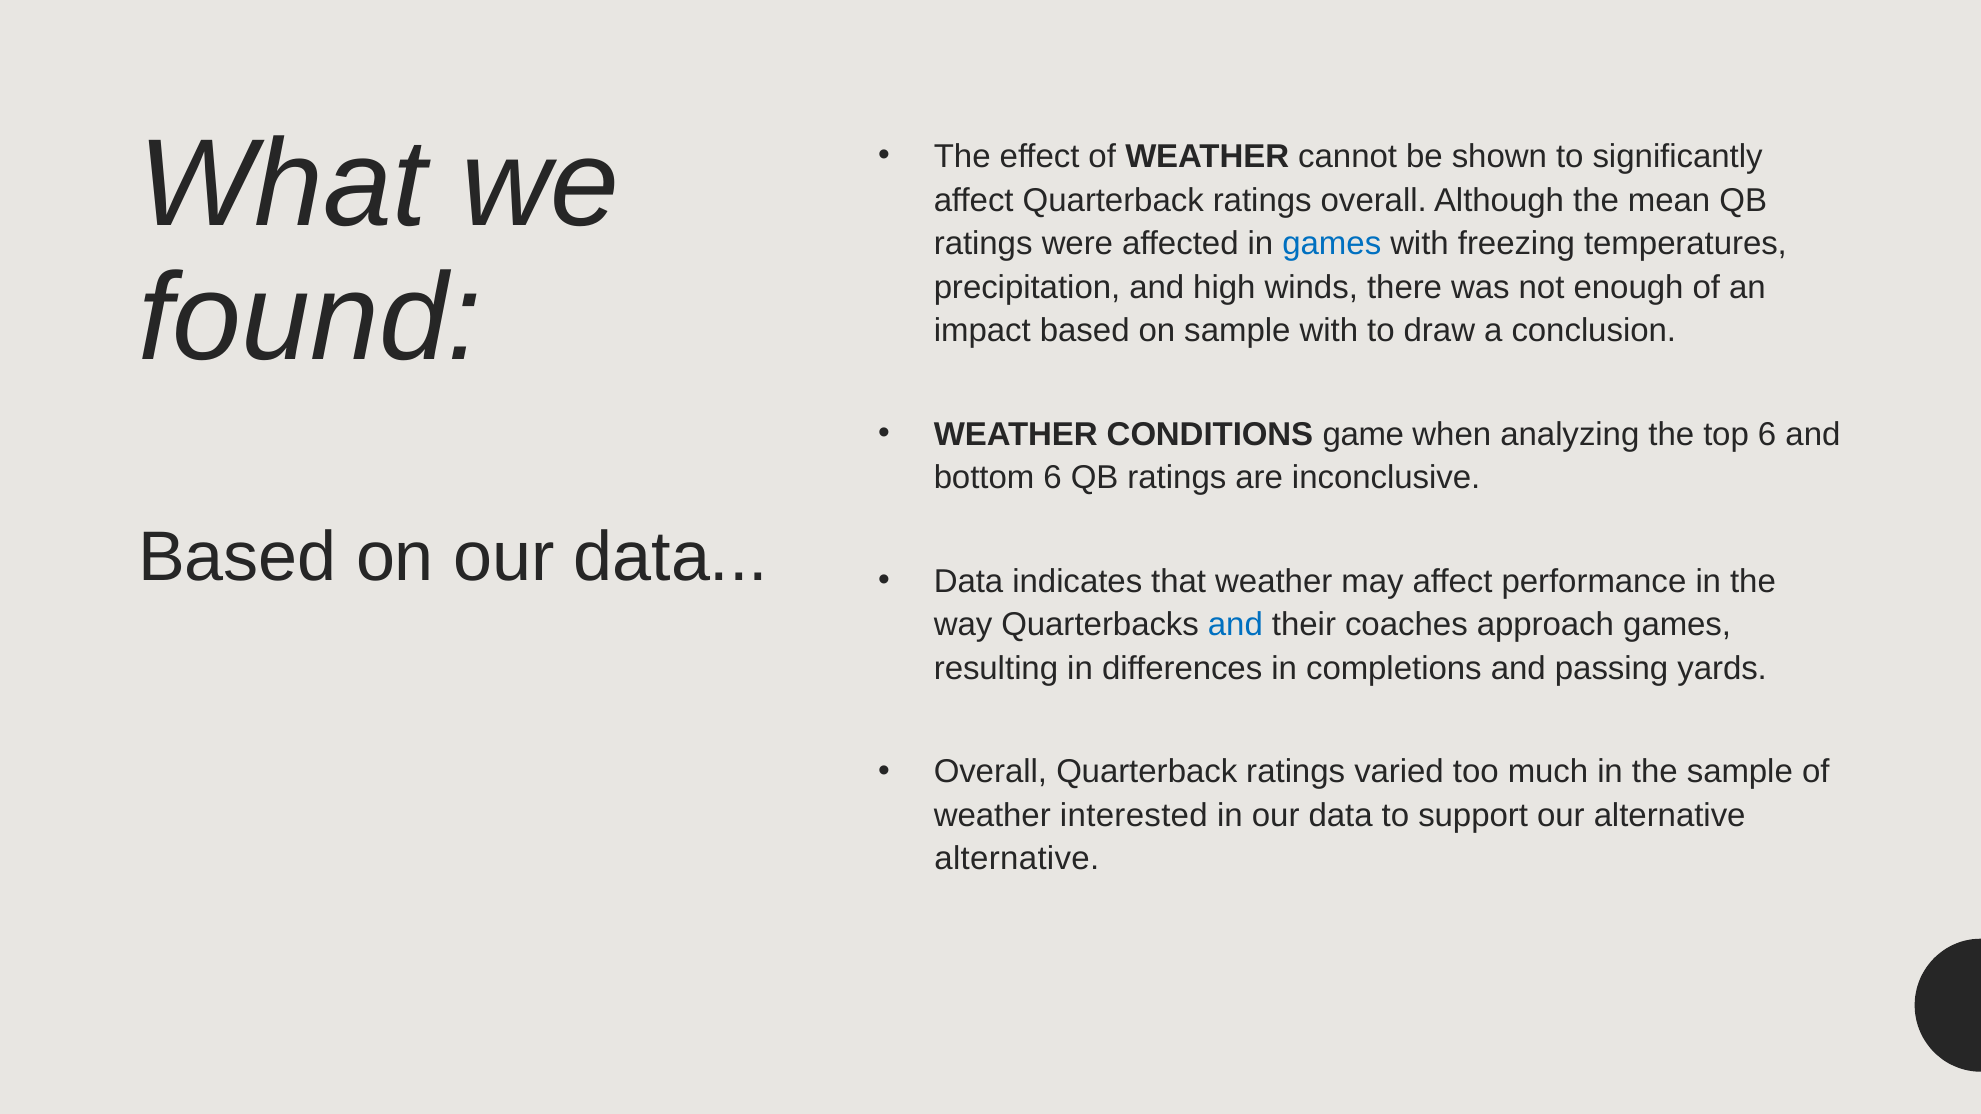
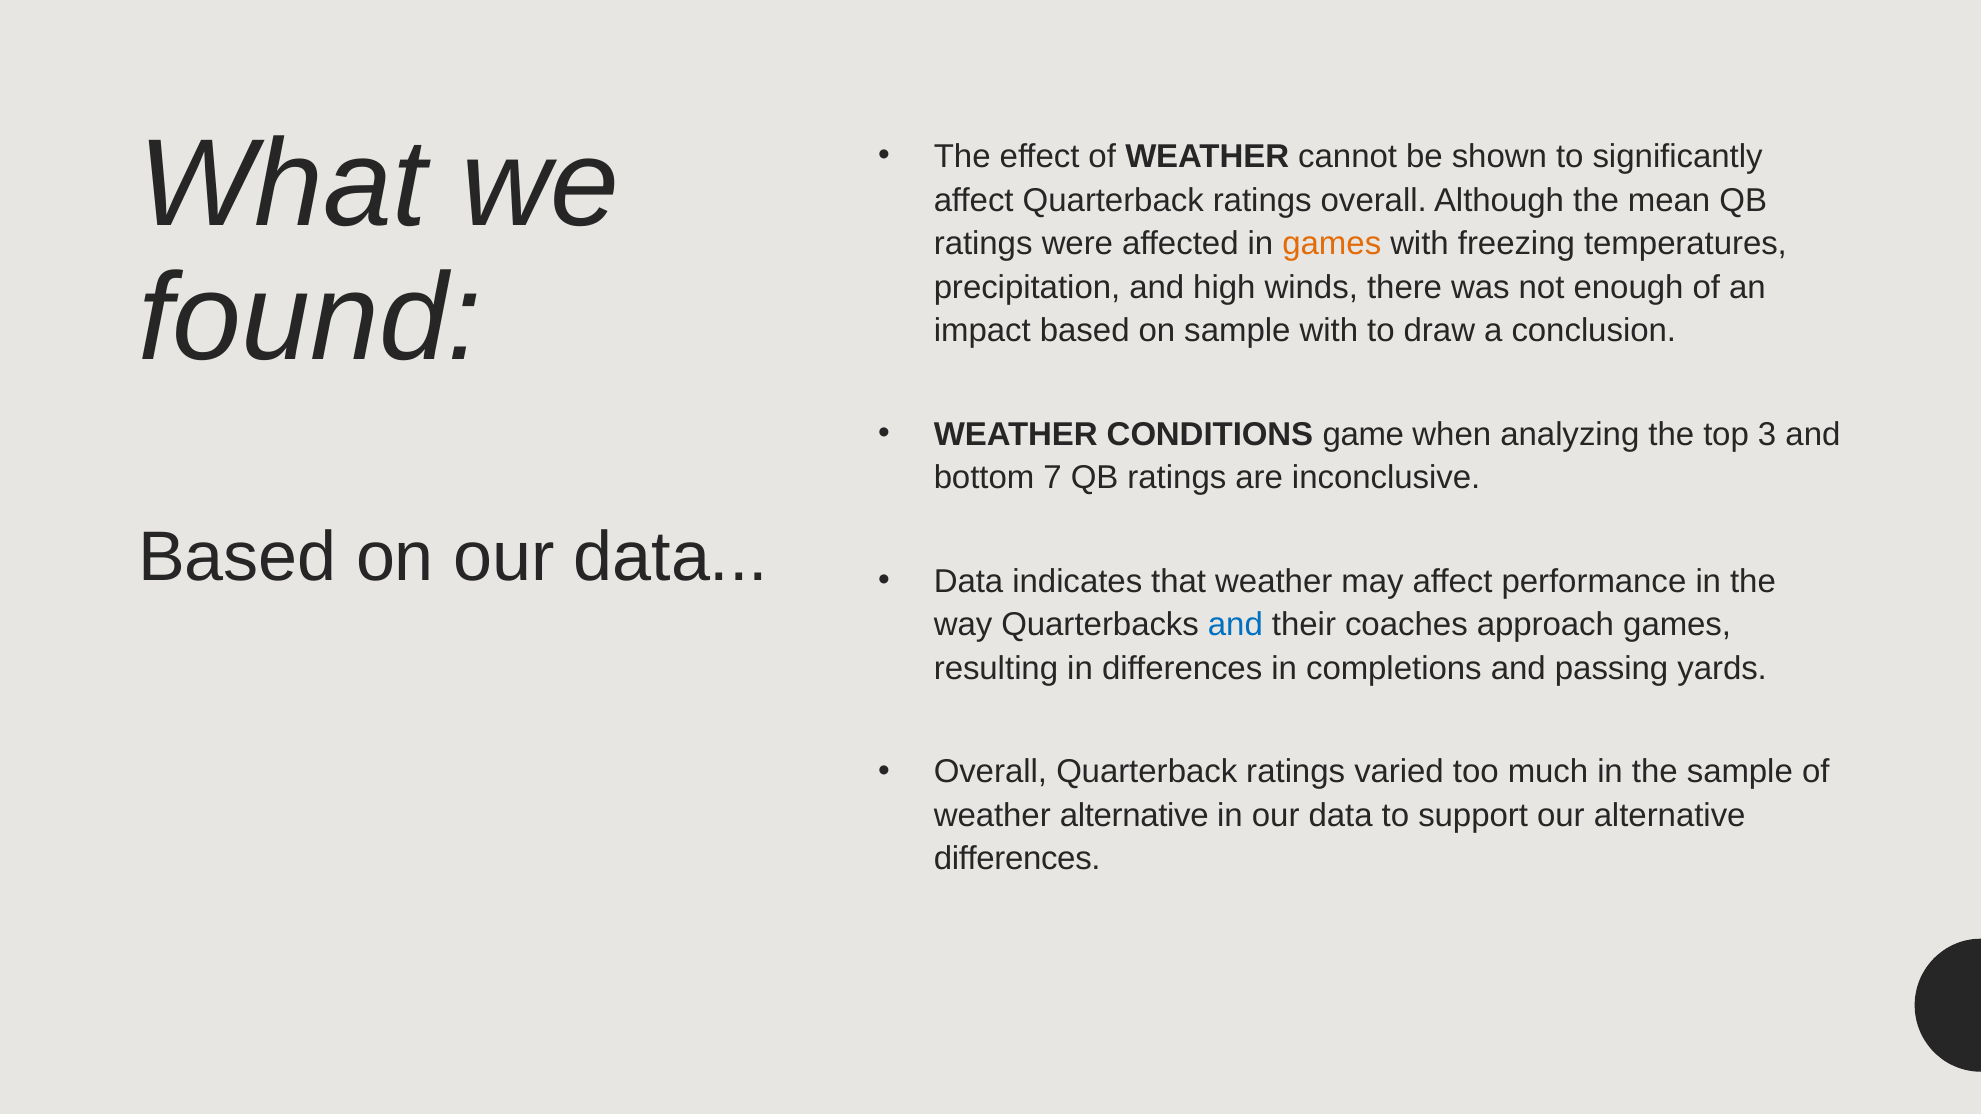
games colour: blue -> orange (1332, 244)
top 6: 6 -> 3 (1767, 434)
bottom 6: 6 -> 7 (1053, 478)
weather interested: interested -> alternative (1134, 816)
alternative: alternative -> differences (1017, 859)
